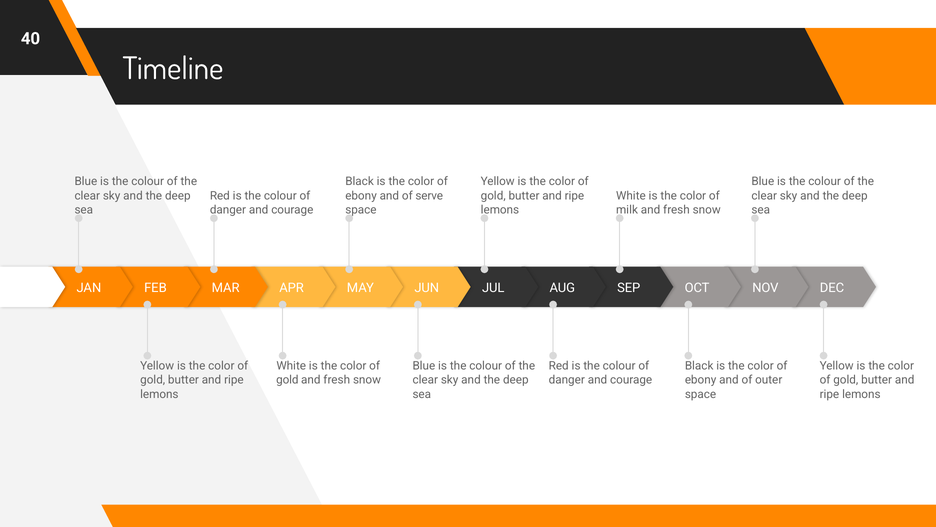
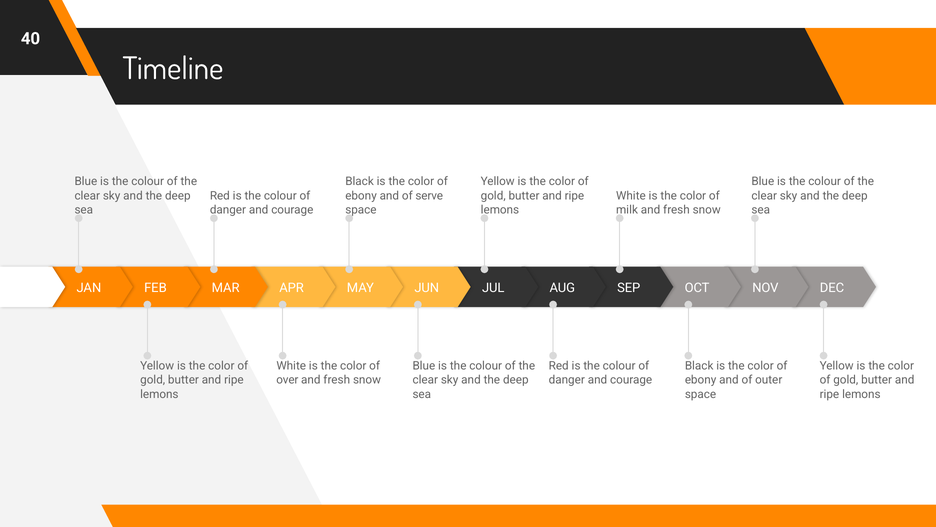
gold: gold -> over (287, 380)
